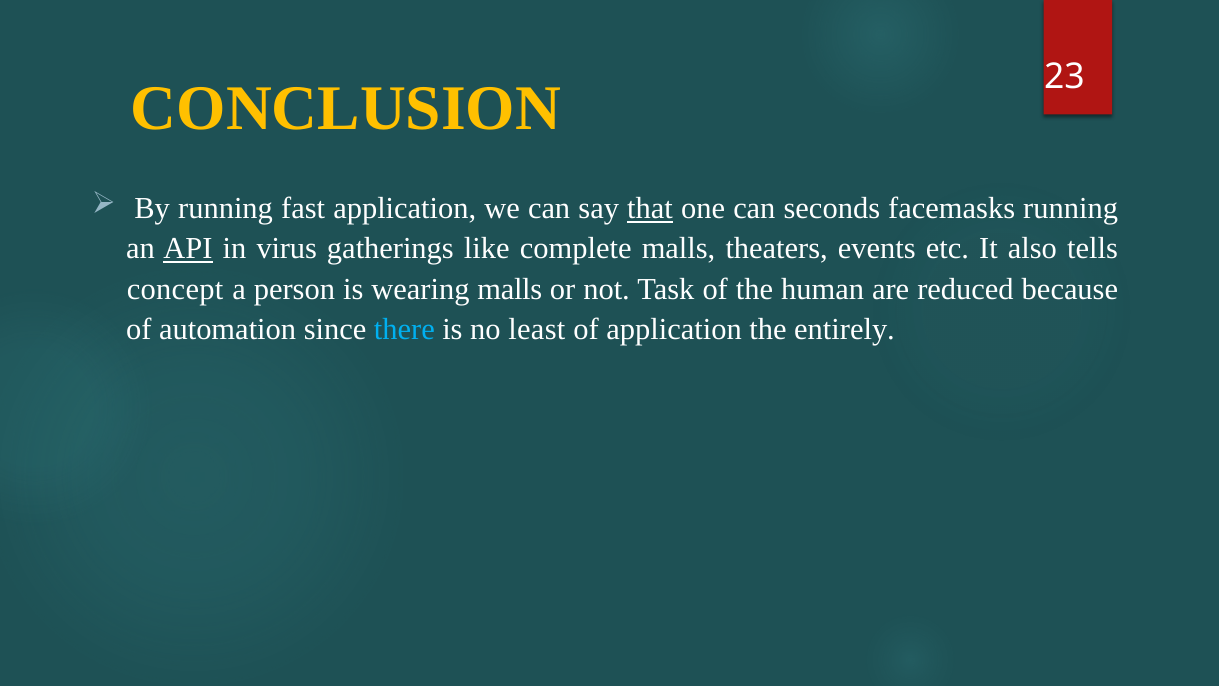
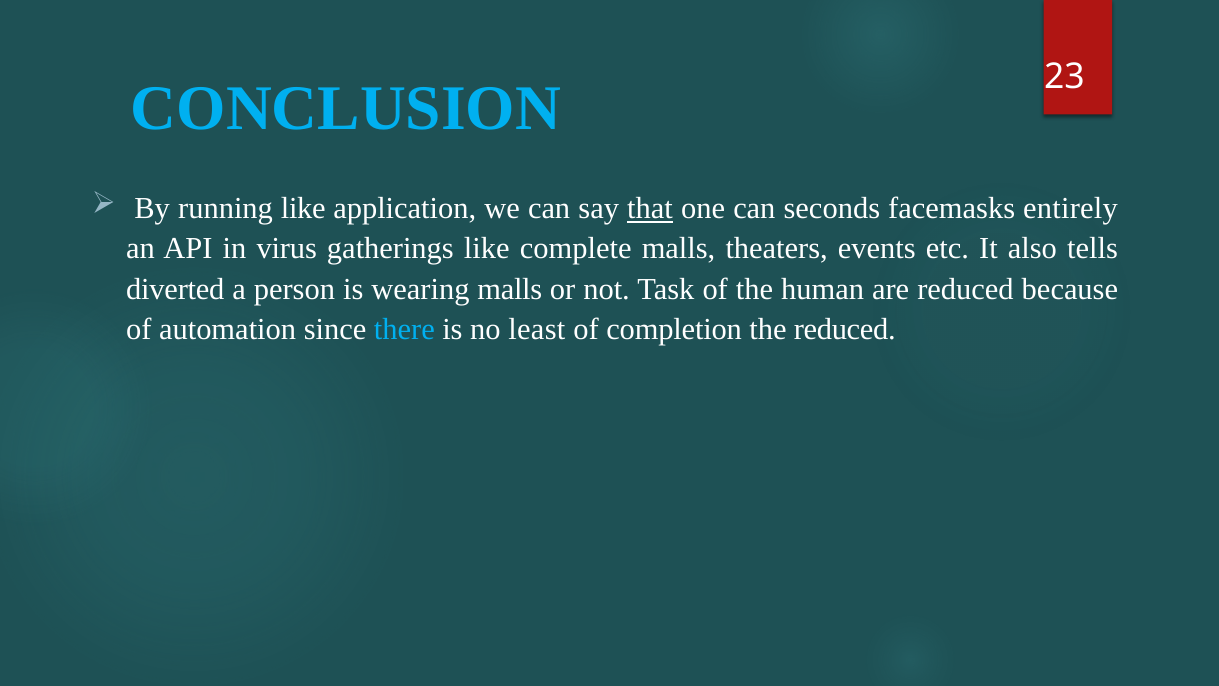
CONCLUSION colour: yellow -> light blue (346, 109)
running fast: fast -> like (303, 208)
facemasks running: running -> entirely (1070, 208)
API underline: present -> none (188, 249)
concept: concept -> diverted (175, 289)
of application: application -> completion (674, 329)
the entirely: entirely -> reduced (845, 329)
